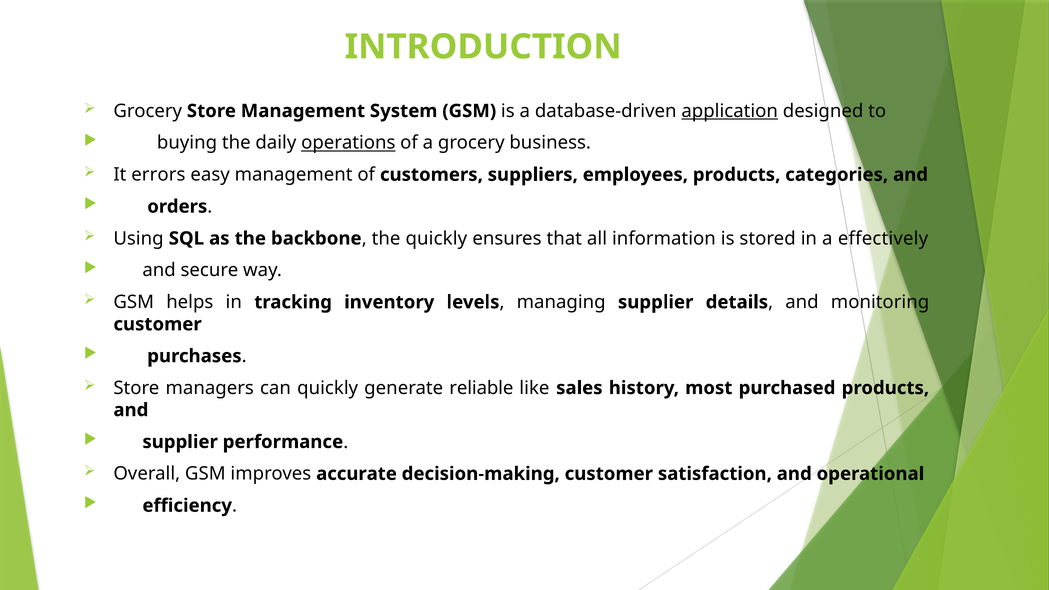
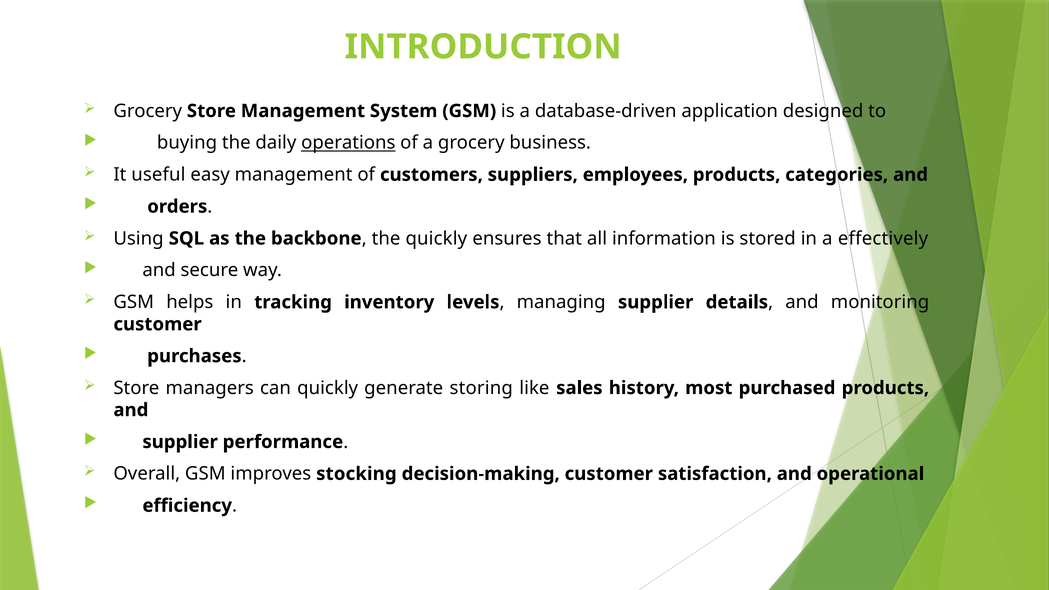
application underline: present -> none (730, 111)
errors: errors -> useful (158, 175)
reliable: reliable -> storing (481, 388)
accurate: accurate -> stocking (356, 474)
